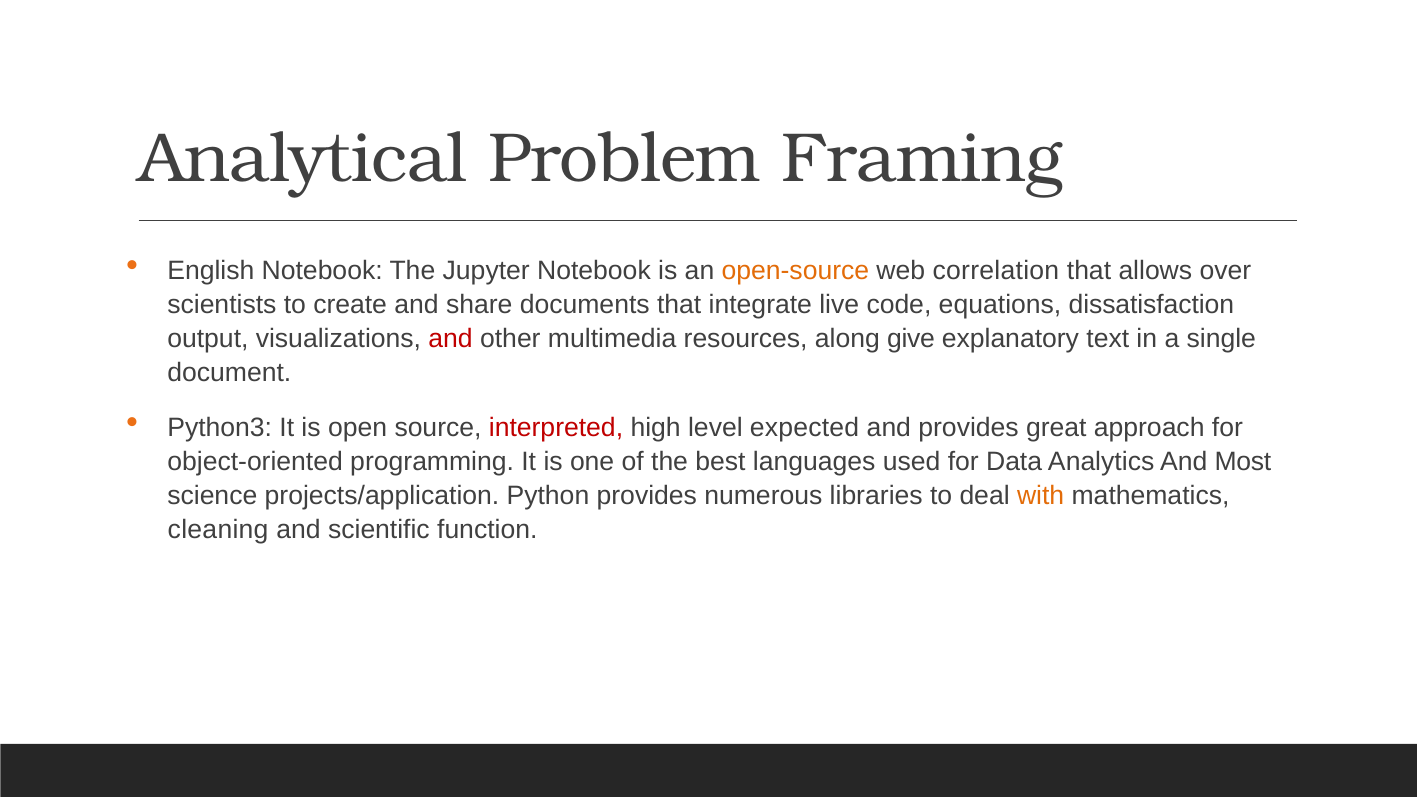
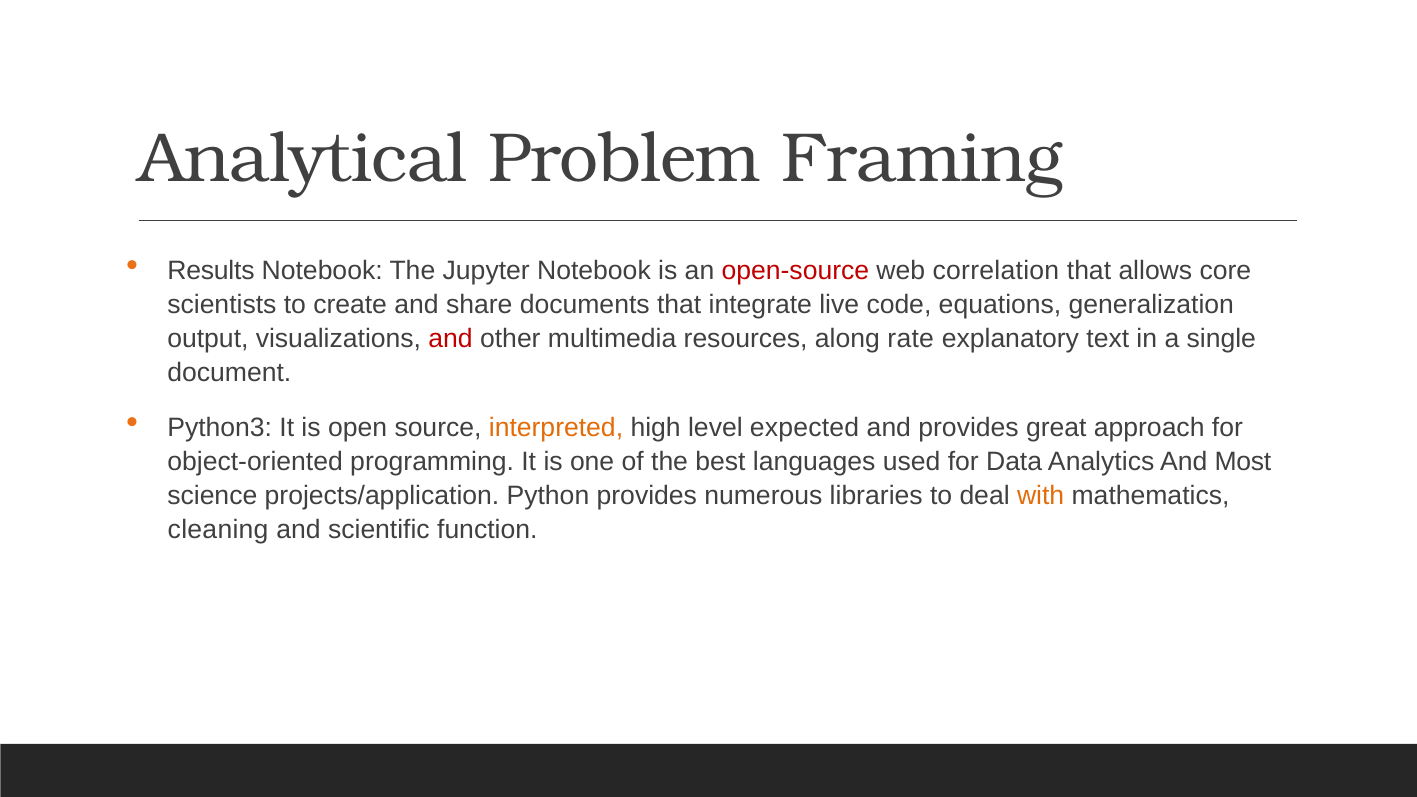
English: English -> Results (211, 270)
open-source colour: orange -> red (795, 270)
over: over -> core (1225, 270)
dissatisfaction: dissatisfaction -> generalization (1151, 304)
give: give -> rate (911, 339)
interpreted colour: red -> orange (556, 427)
